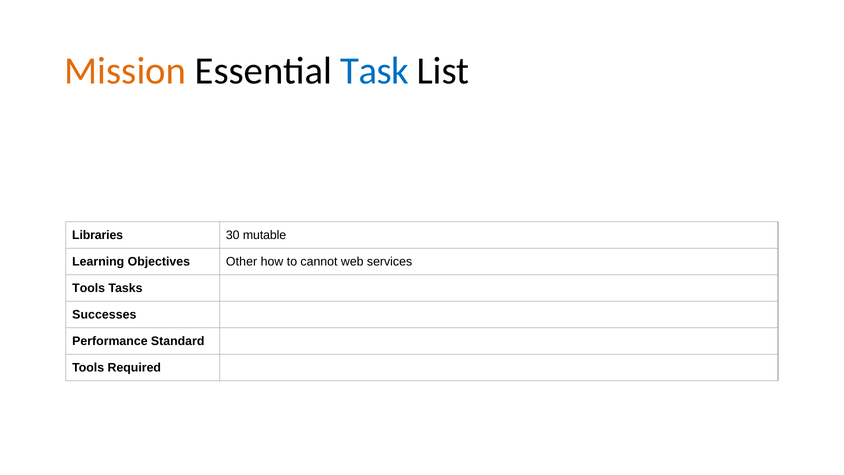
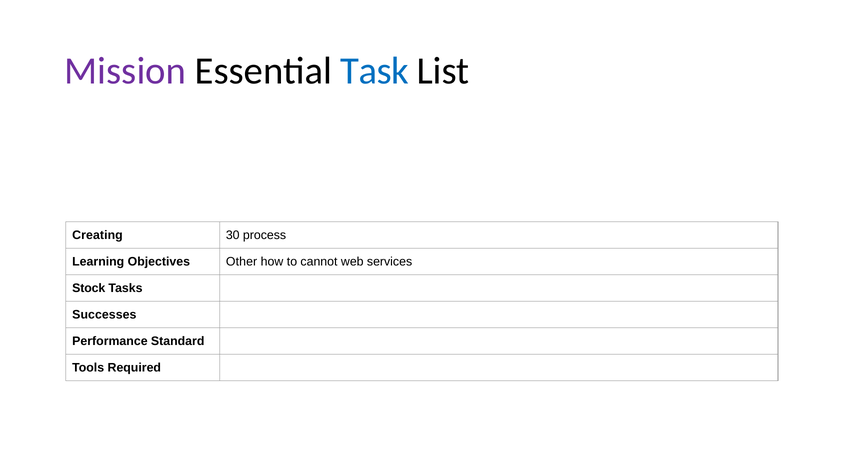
Mission colour: orange -> purple (125, 71)
Libraries: Libraries -> Creating (98, 235)
mutable: mutable -> process (265, 235)
Tools: Tools -> Stock (89, 288)
